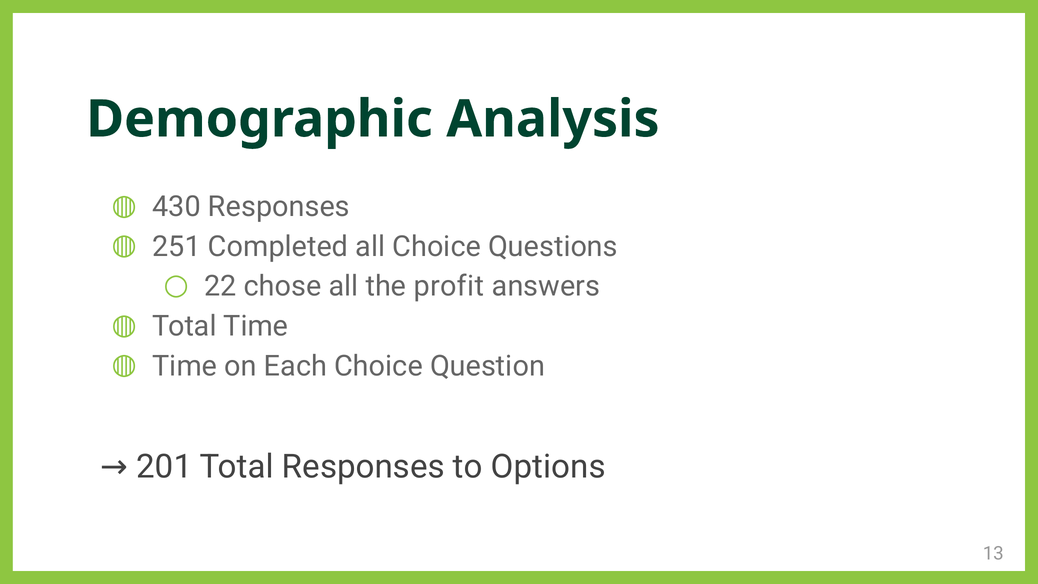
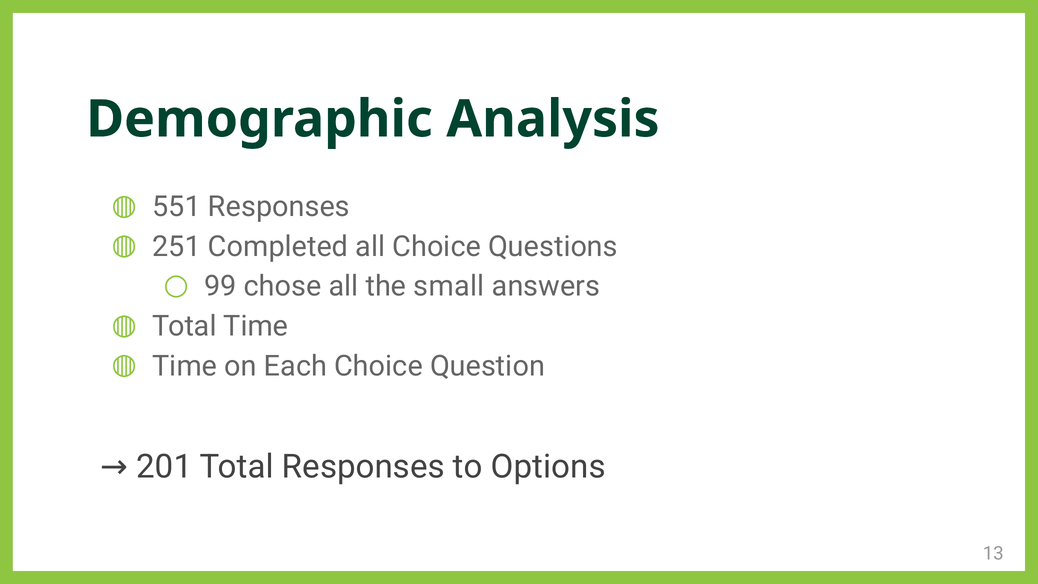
430: 430 -> 551 (177, 207)
22: 22 -> 99 (220, 286)
profit: profit -> small (449, 286)
